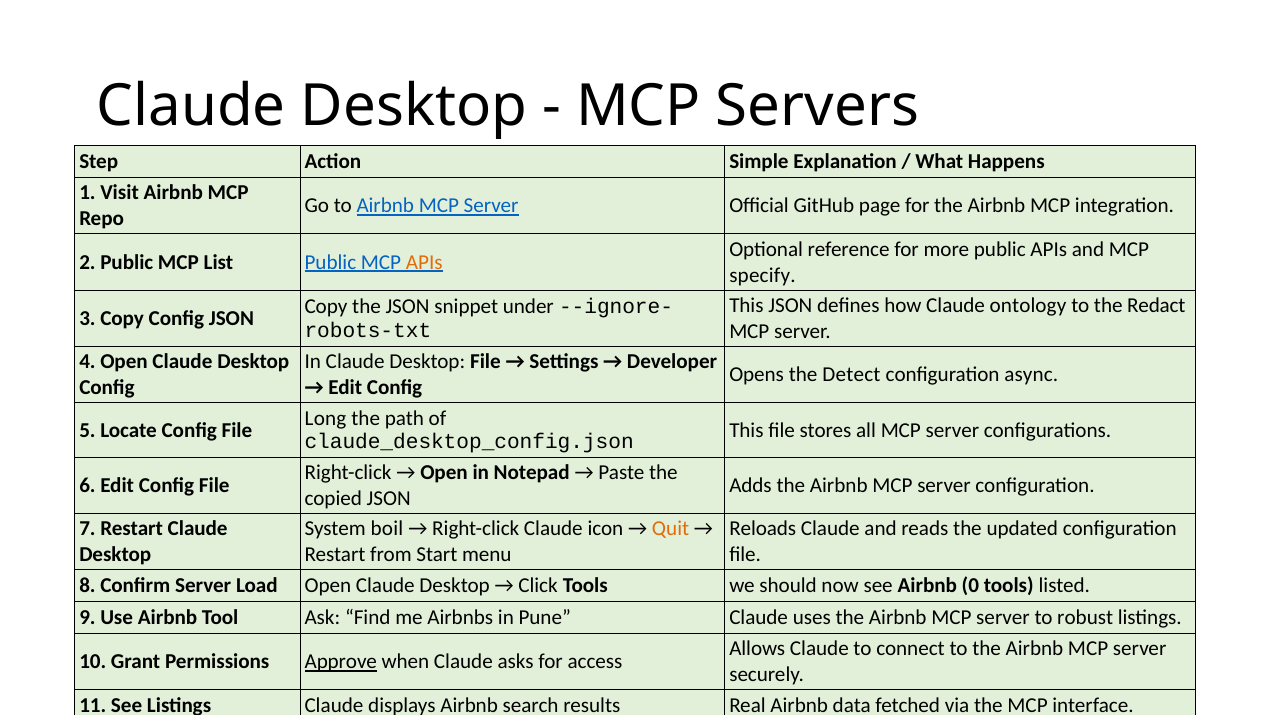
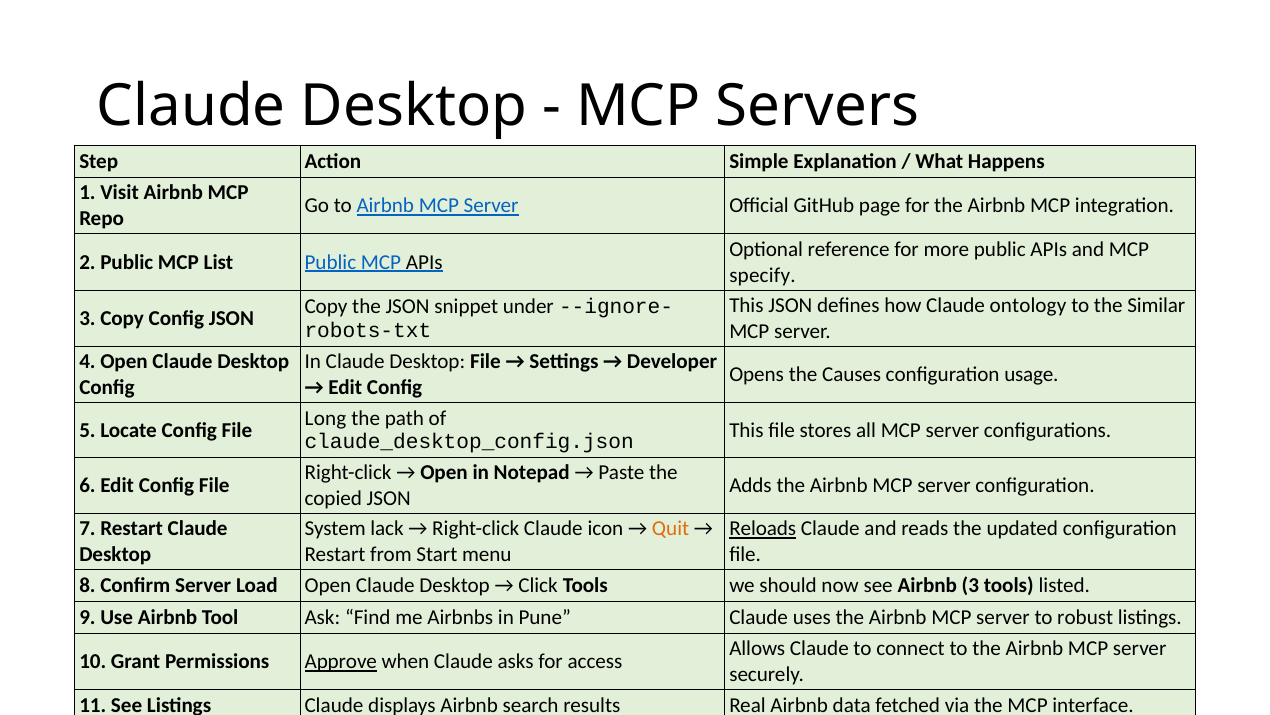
APIs colour: orange -> black (424, 262)
Redact: Redact -> Similar (1156, 305)
Detect: Detect -> Causes (852, 375)
async: async -> usage (1031, 375)
boil: boil -> lack (387, 529)
Reloads underline: none -> present (763, 529)
Airbnb 0: 0 -> 3 (970, 585)
